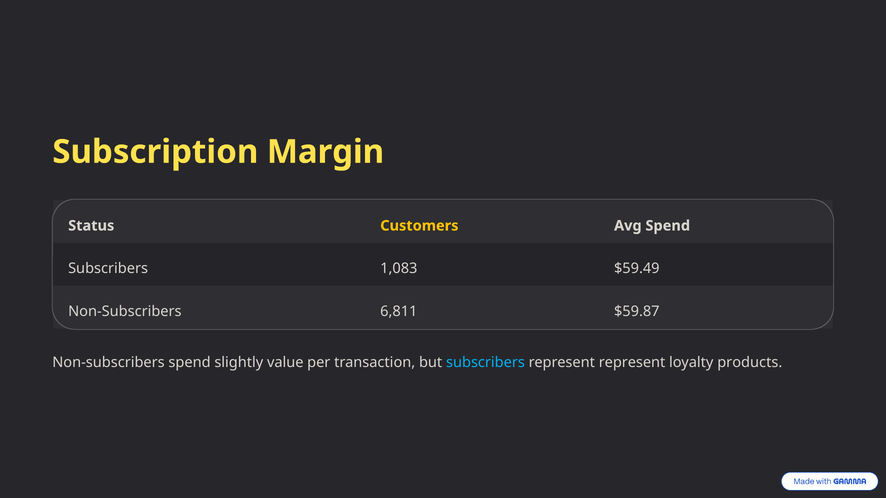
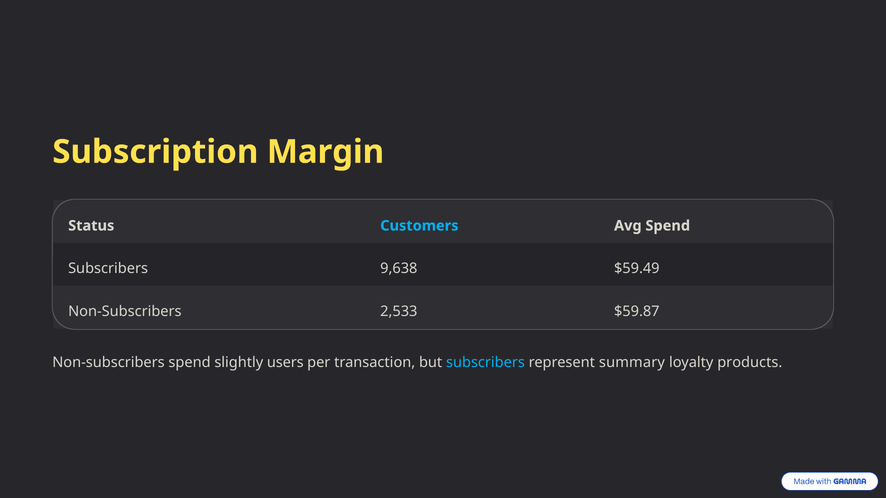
Customers colour: yellow -> light blue (419, 226)
1,083: 1,083 -> 9,638 (399, 269)
6,811: 6,811 -> 2,533 (399, 311)
value: value -> users (285, 363)
represent represent: represent -> summary (632, 363)
